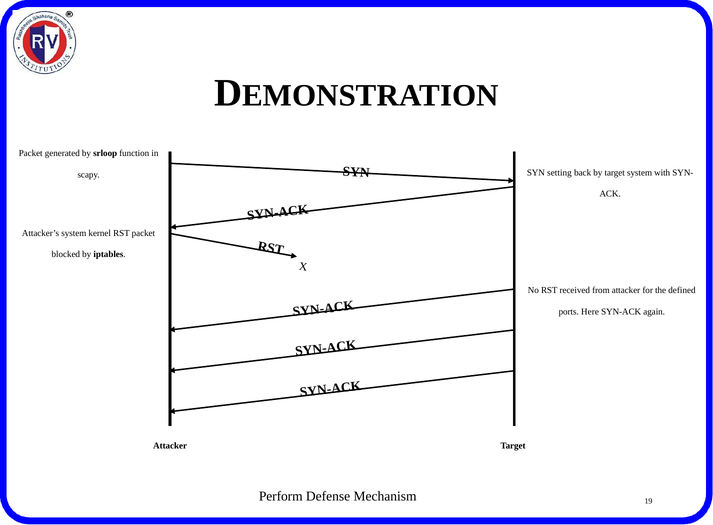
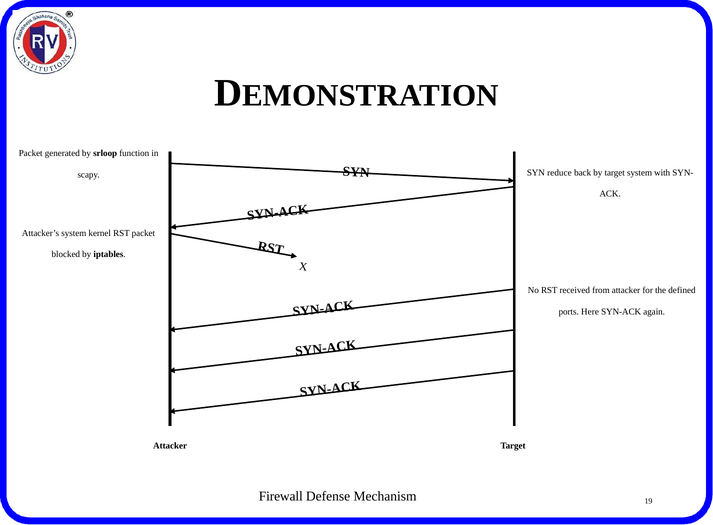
setting: setting -> reduce (559, 172)
Perform: Perform -> Firewall (281, 496)
